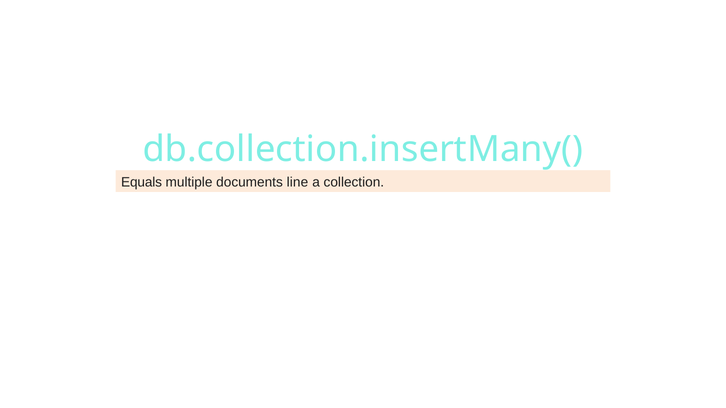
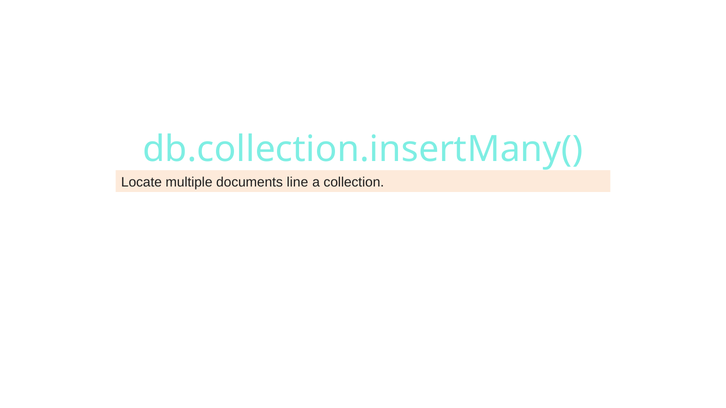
Equals: Equals -> Locate (141, 182)
